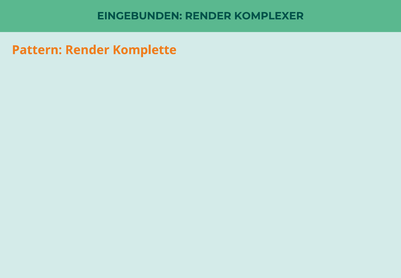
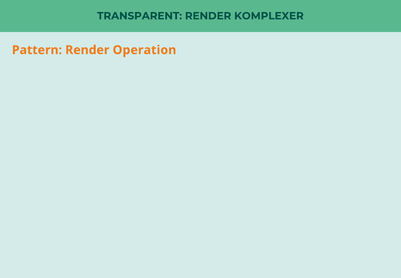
EINGEBUNDEN: EINGEBUNDEN -> TRANSPARENT (140, 16)
Komplette: Komplette -> Operation (144, 50)
